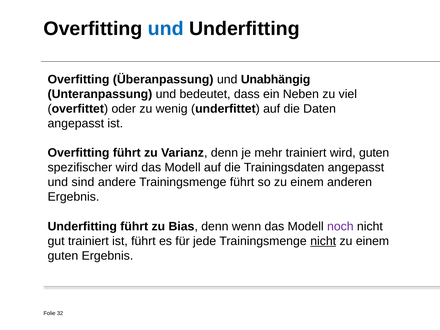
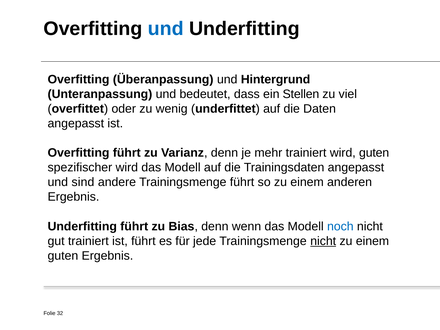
Unabhängig: Unabhängig -> Hintergrund (276, 79)
Neben: Neben -> Stellen (301, 94)
noch colour: purple -> blue (340, 226)
